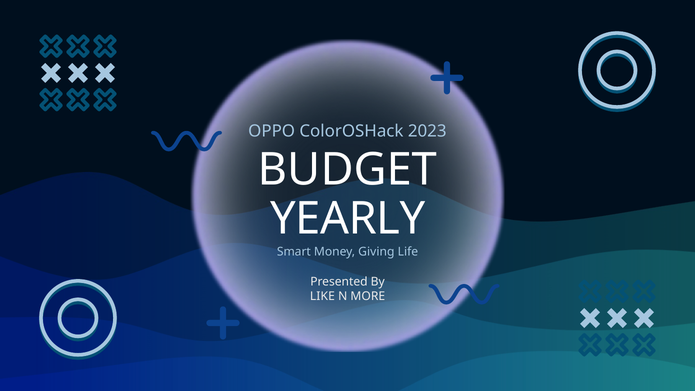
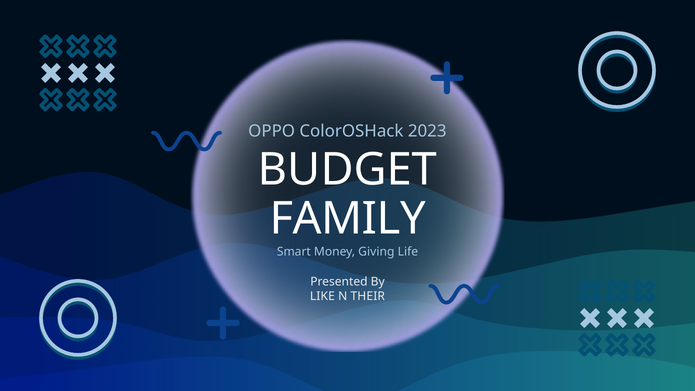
YEARLY: YEARLY -> FAMILY (348, 219)
MORE: MORE -> THEIR (368, 296)
